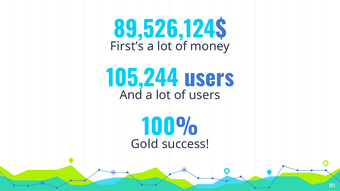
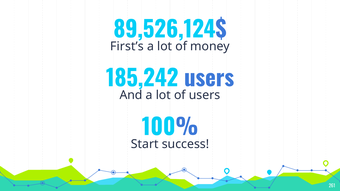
105,244: 105,244 -> 185,242 (142, 79)
Gold: Gold -> Start (145, 144)
